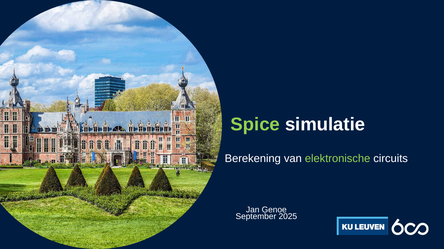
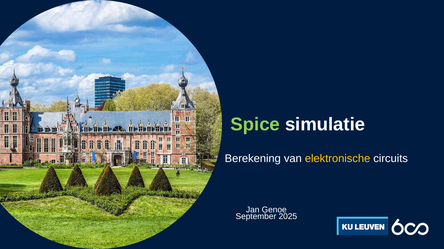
elektronische colour: light green -> yellow (338, 159)
